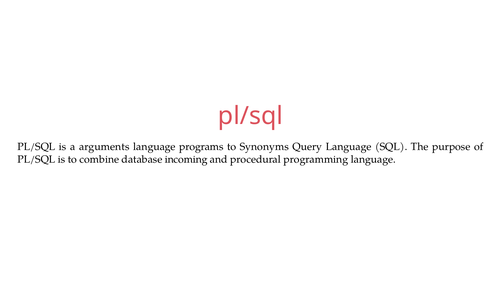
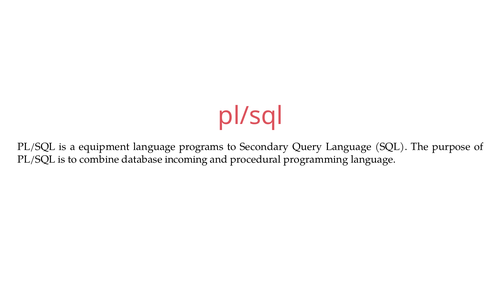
arguments: arguments -> equipment (104, 147)
Synonyms: Synonyms -> Secondary (264, 147)
